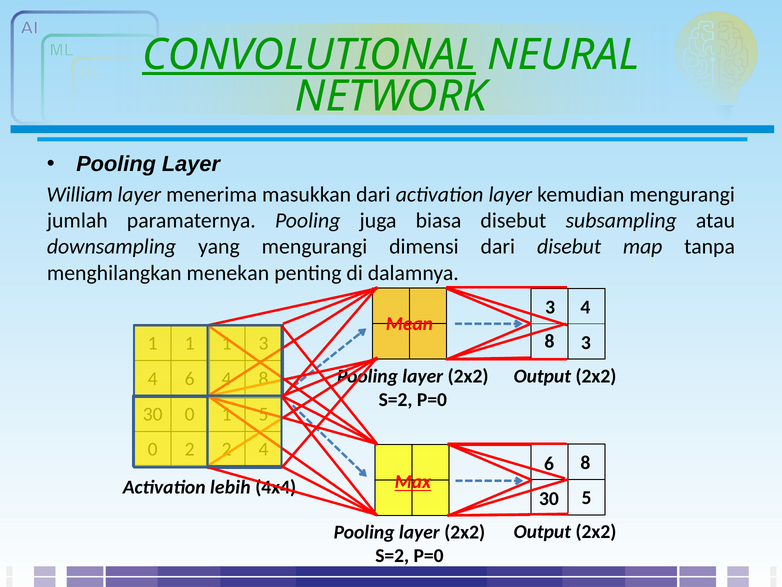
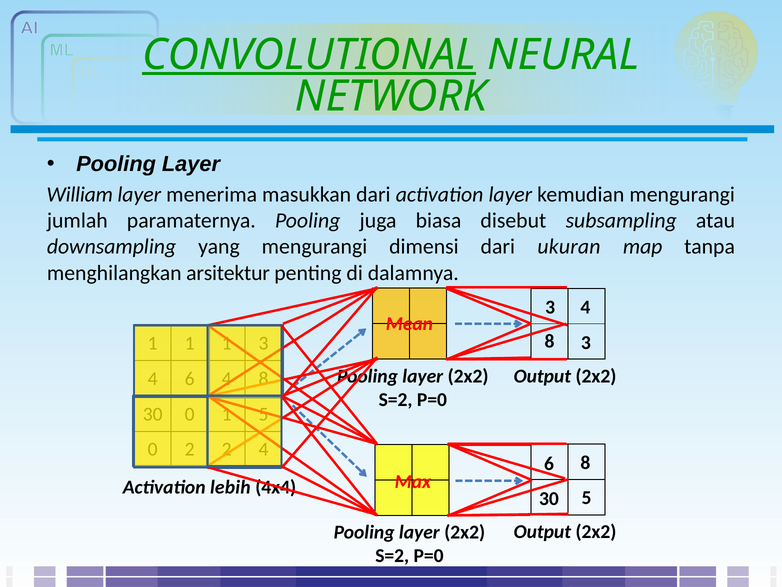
dari disebut: disebut -> ukuran (569, 247)
menekan: menekan -> arsitektur (228, 273)
Max underline: present -> none (413, 482)
